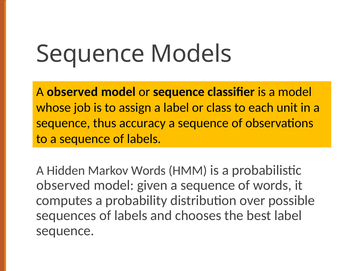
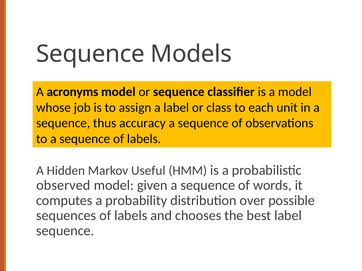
A observed: observed -> acronyms (72, 92)
Markov Words: Words -> Useful (148, 171)
